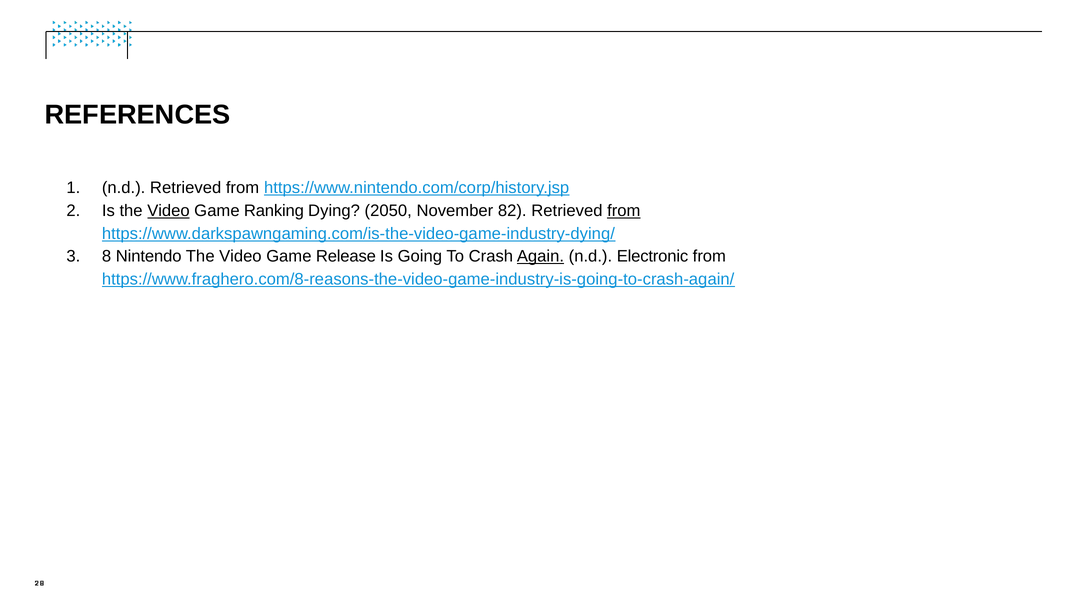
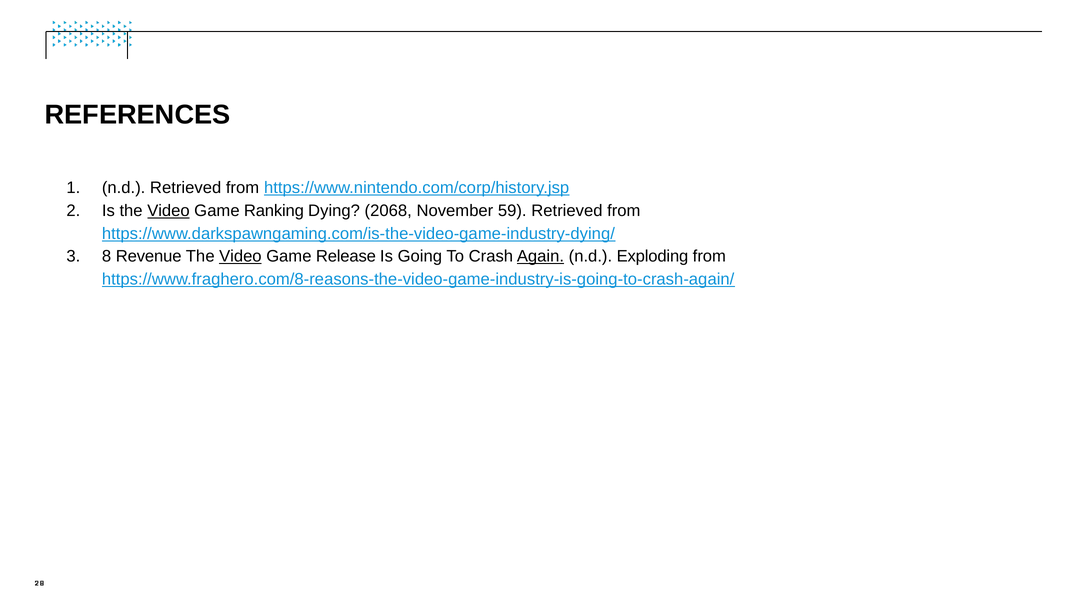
2050: 2050 -> 2068 (388, 211)
82: 82 -> 59 (512, 211)
from underline: present -> none (624, 211)
Nintendo: Nintendo -> Revenue (149, 256)
Video underline: none -> present (240, 256)
Electronic: Electronic -> Exploding (653, 256)
